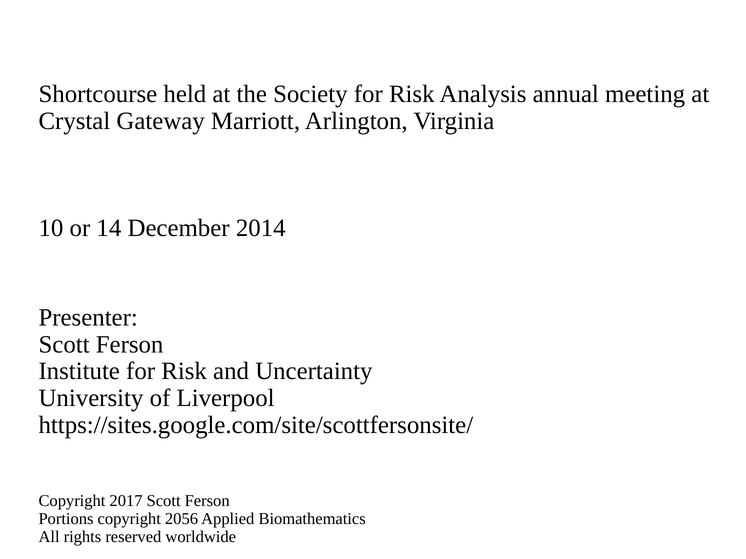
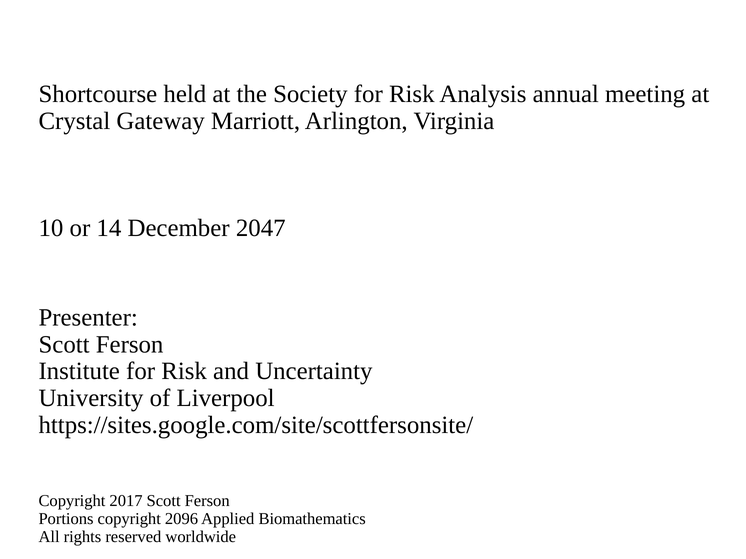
2014: 2014 -> 2047 (261, 228)
2056: 2056 -> 2096 (182, 519)
